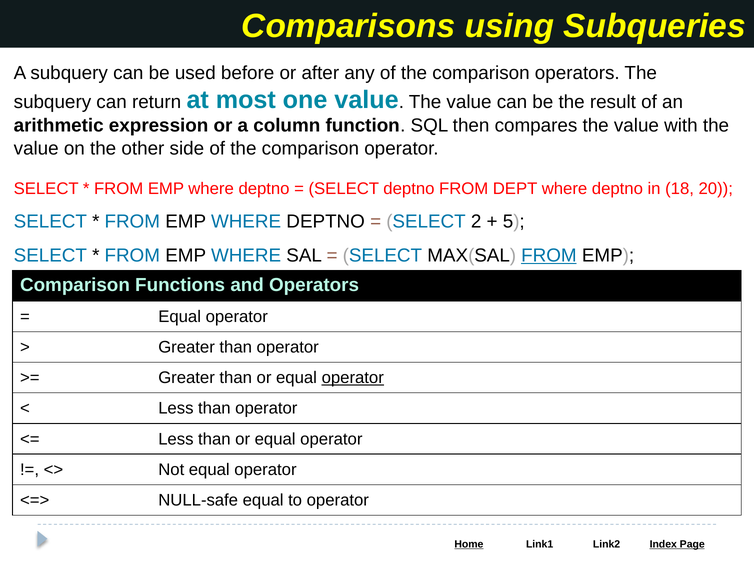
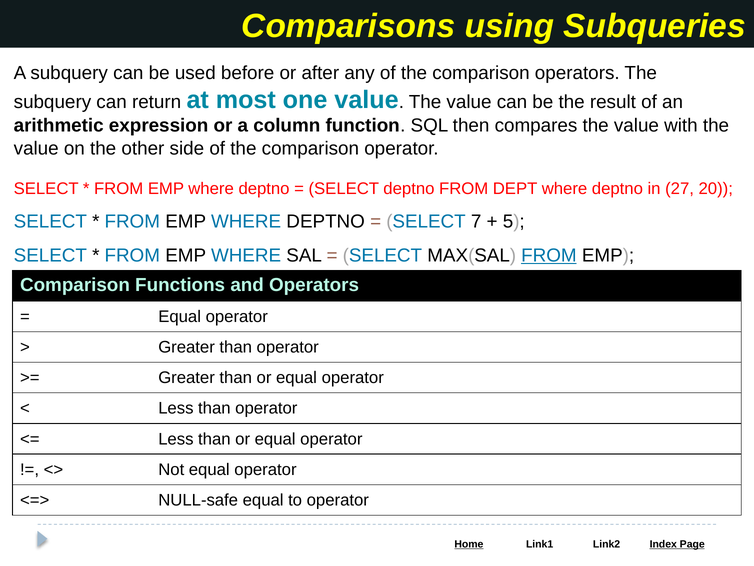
18: 18 -> 27 (680, 188)
2: 2 -> 7 (476, 221)
operator underline: present -> none (353, 377)
